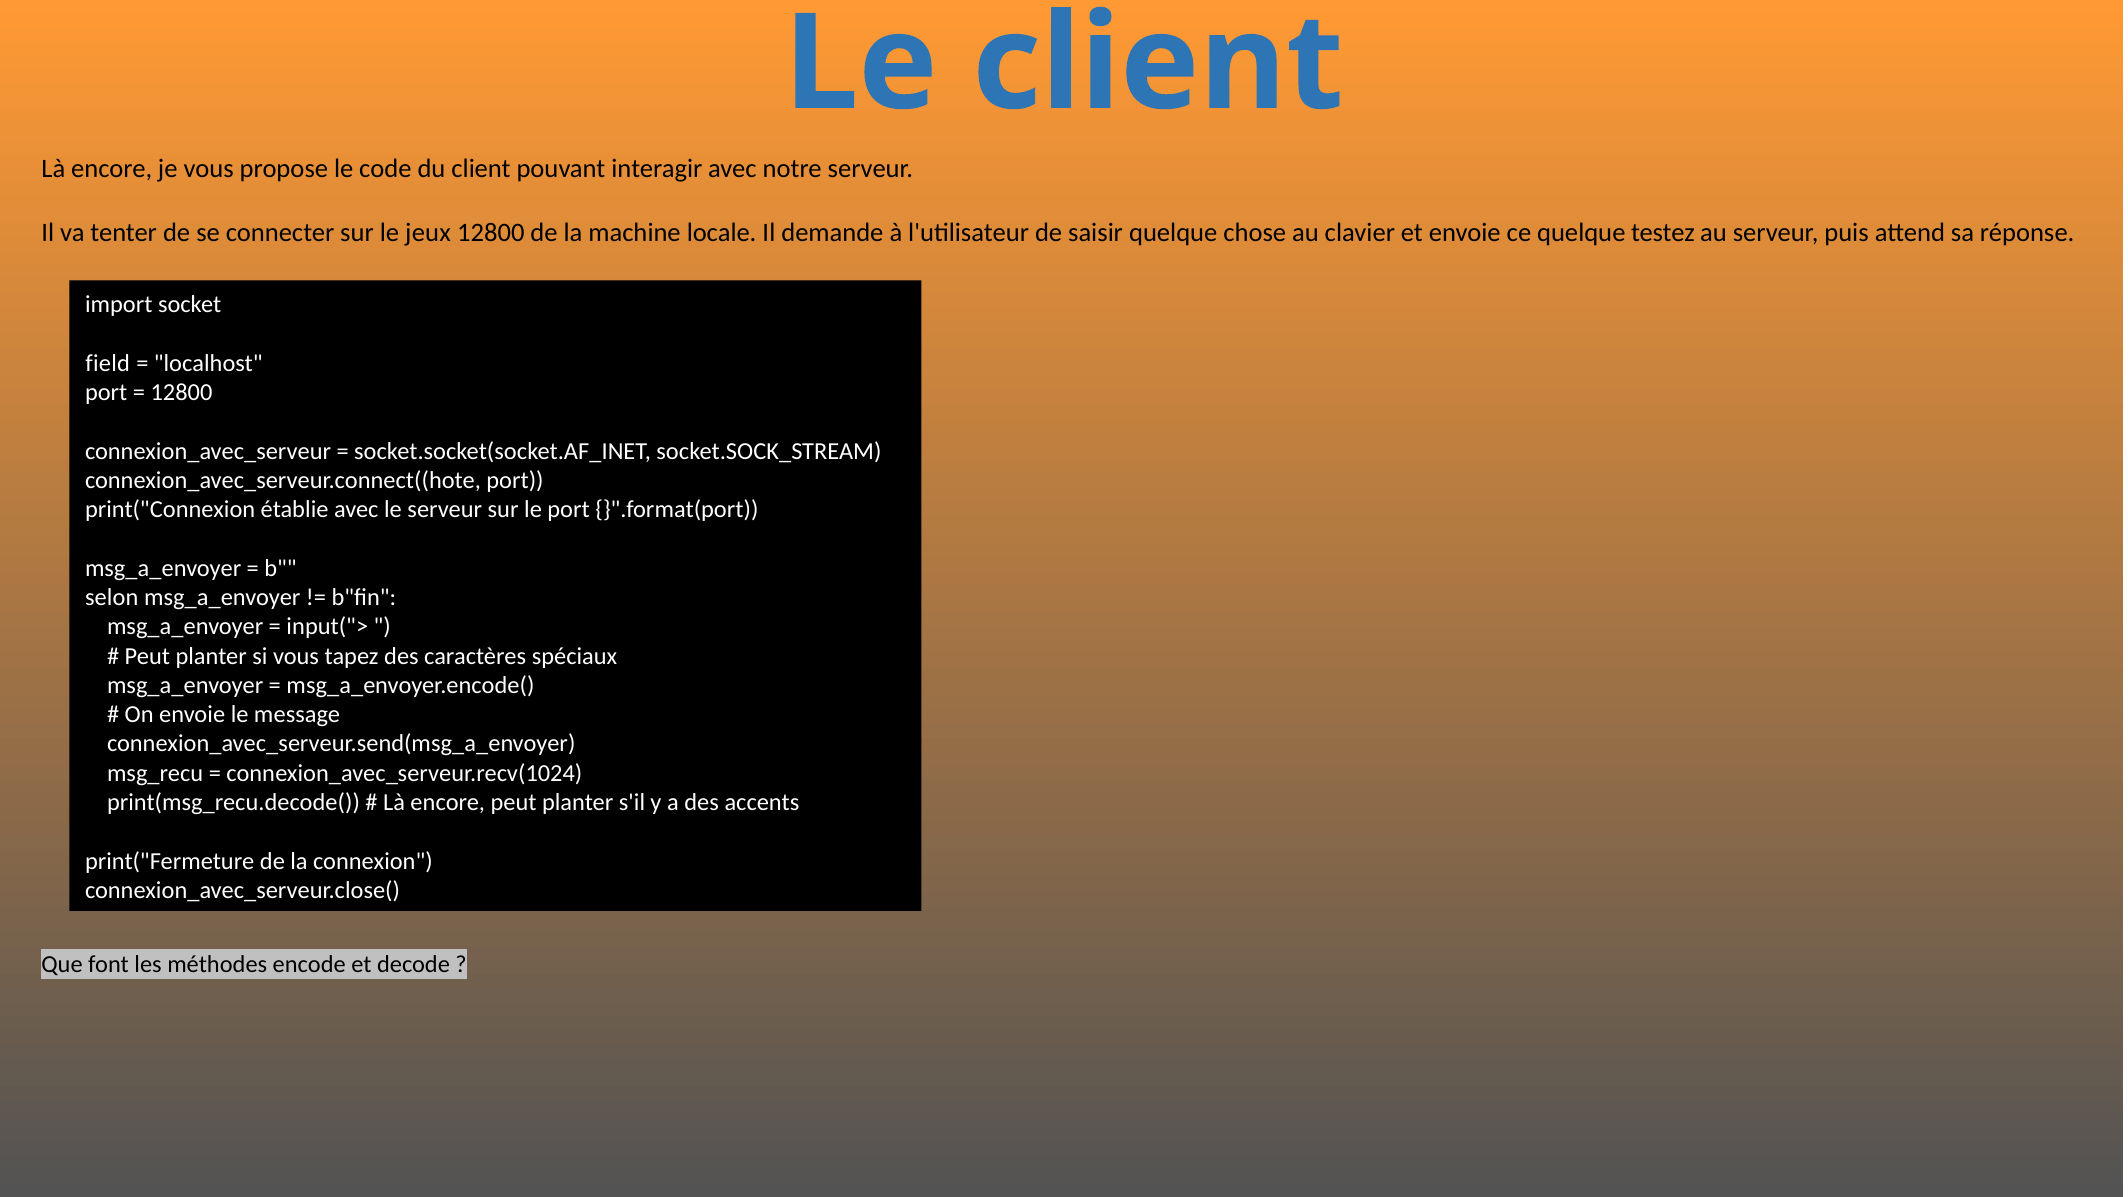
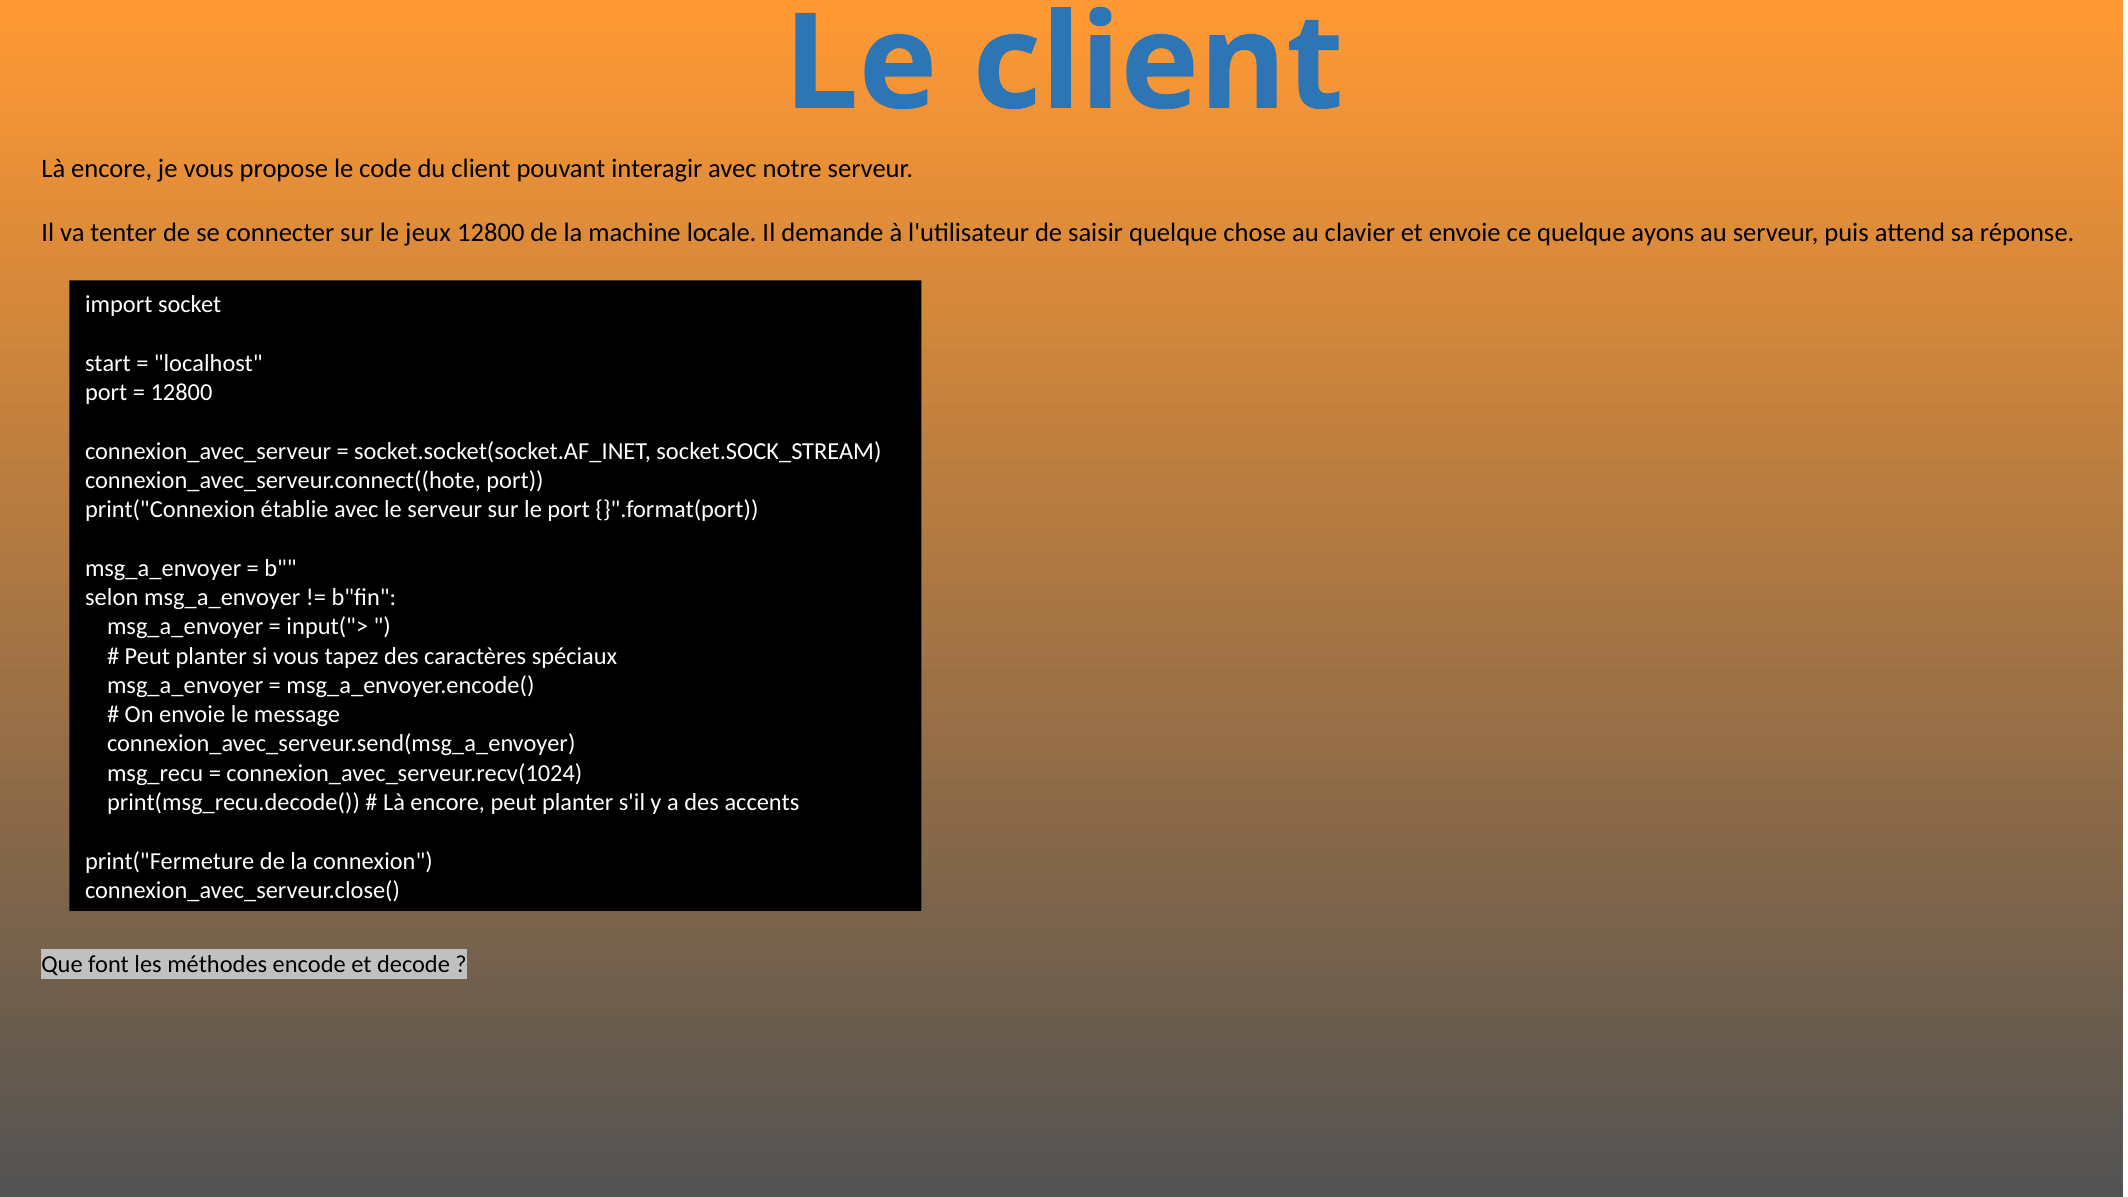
testez: testez -> ayons (1663, 233)
field: field -> start (108, 363)
